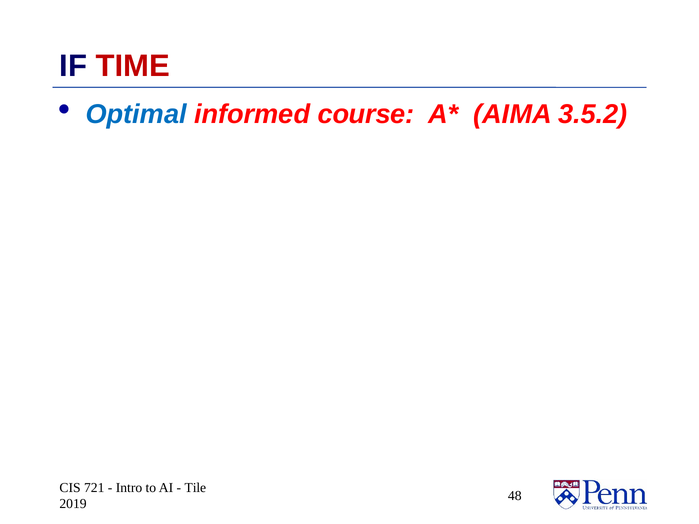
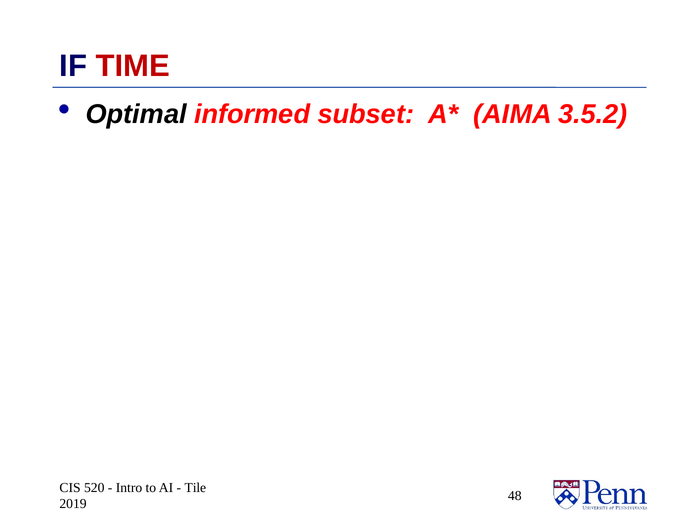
Optimal colour: blue -> black (136, 114)
course: course -> subset (366, 114)
721: 721 -> 520 (94, 488)
